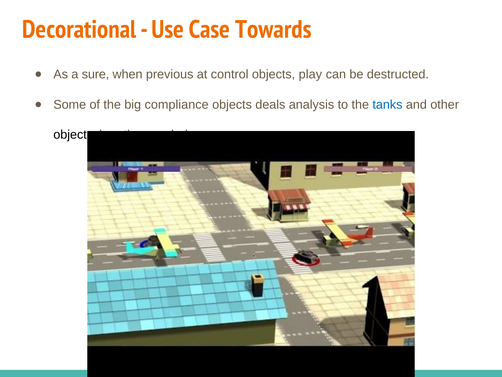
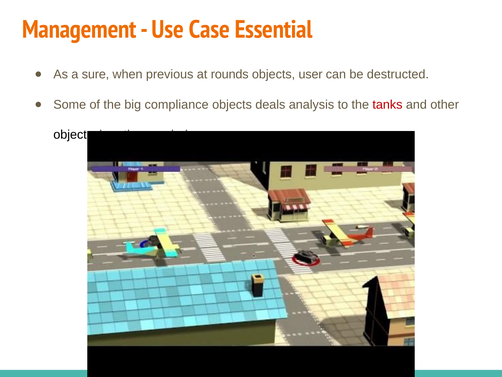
Decorational: Decorational -> Management (79, 30)
Towards: Towards -> Essential (274, 30)
control: control -> rounds (230, 74)
play: play -> user (311, 74)
tanks colour: blue -> red (387, 104)
